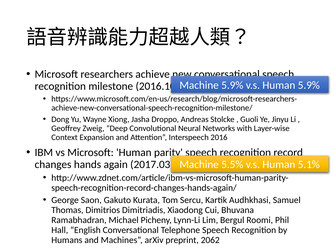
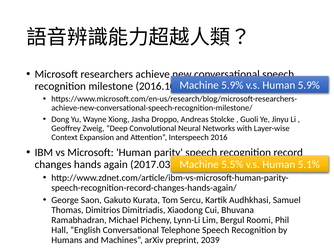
2062: 2062 -> 2039 (210, 241)
